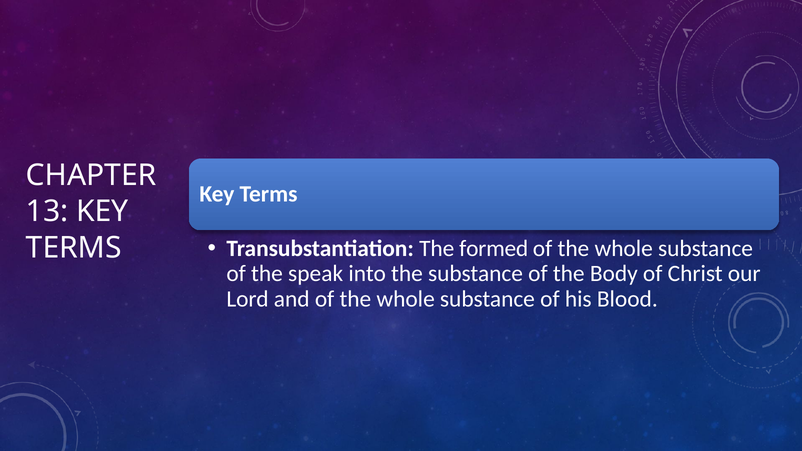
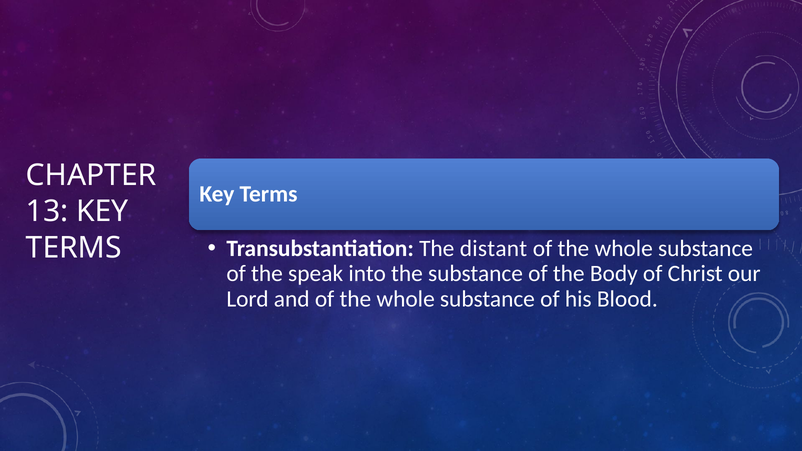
formed: formed -> distant (494, 249)
